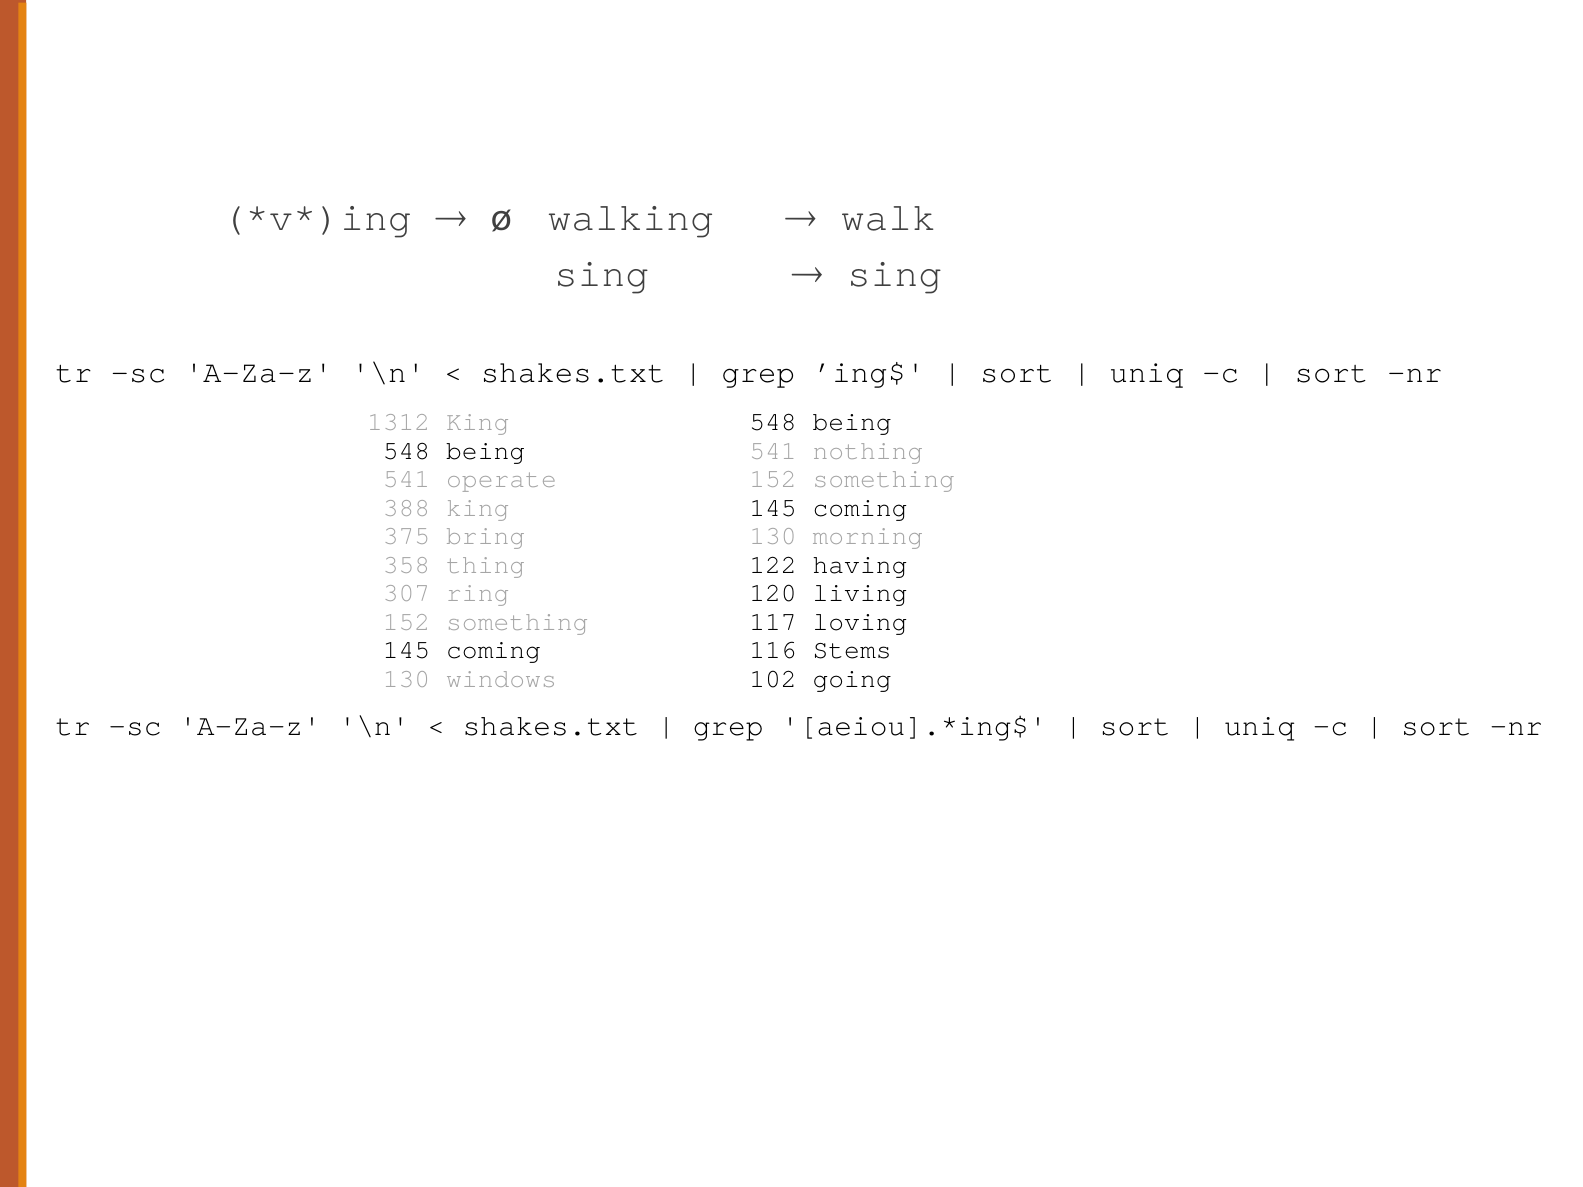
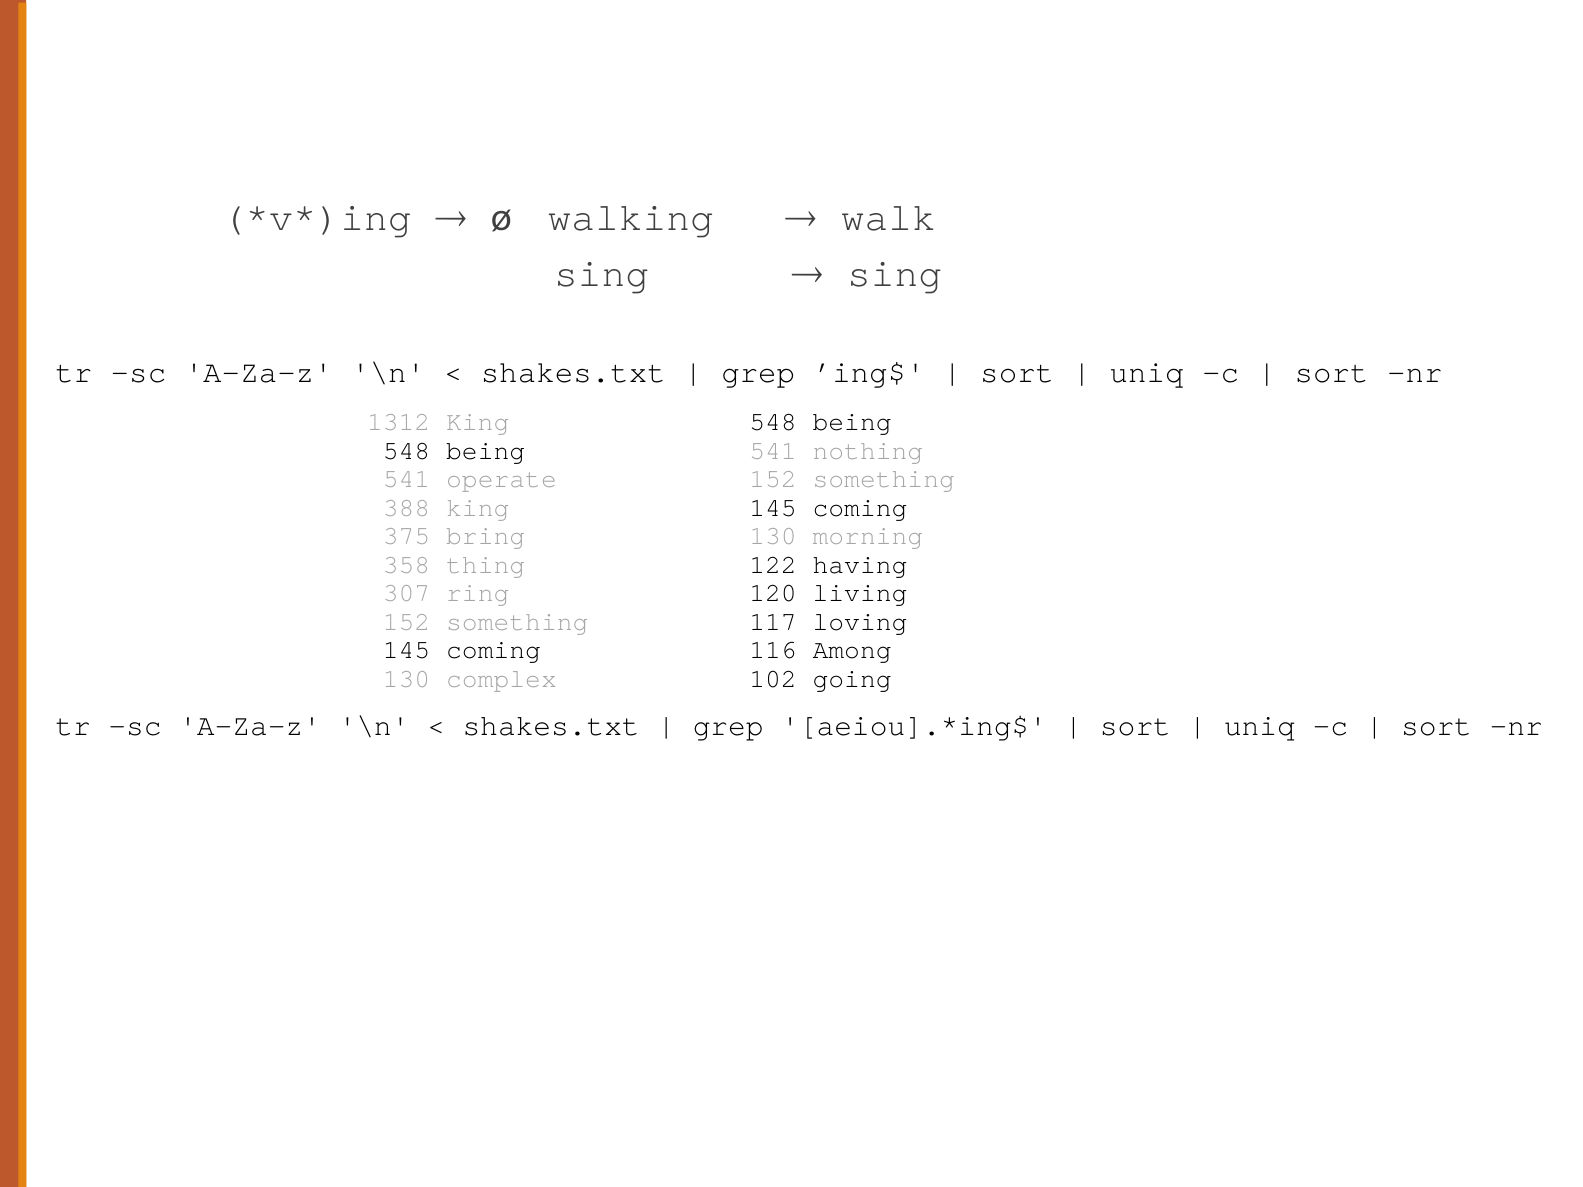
Stems: Stems -> Among (852, 650)
windows: windows -> complex (501, 678)
